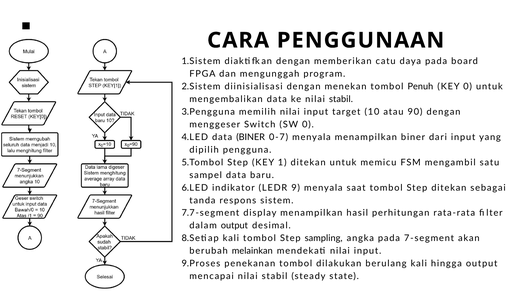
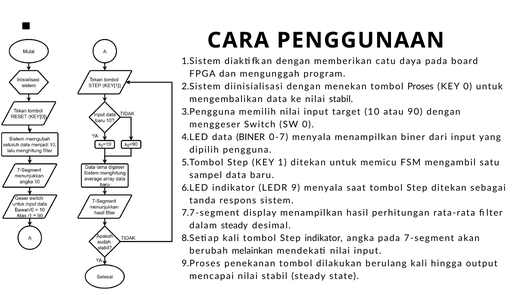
Penuh: Penuh -> Proses (420, 87)
dalam output: output -> steady (234, 226)
Step sampling: sampling -> indikator (324, 239)
